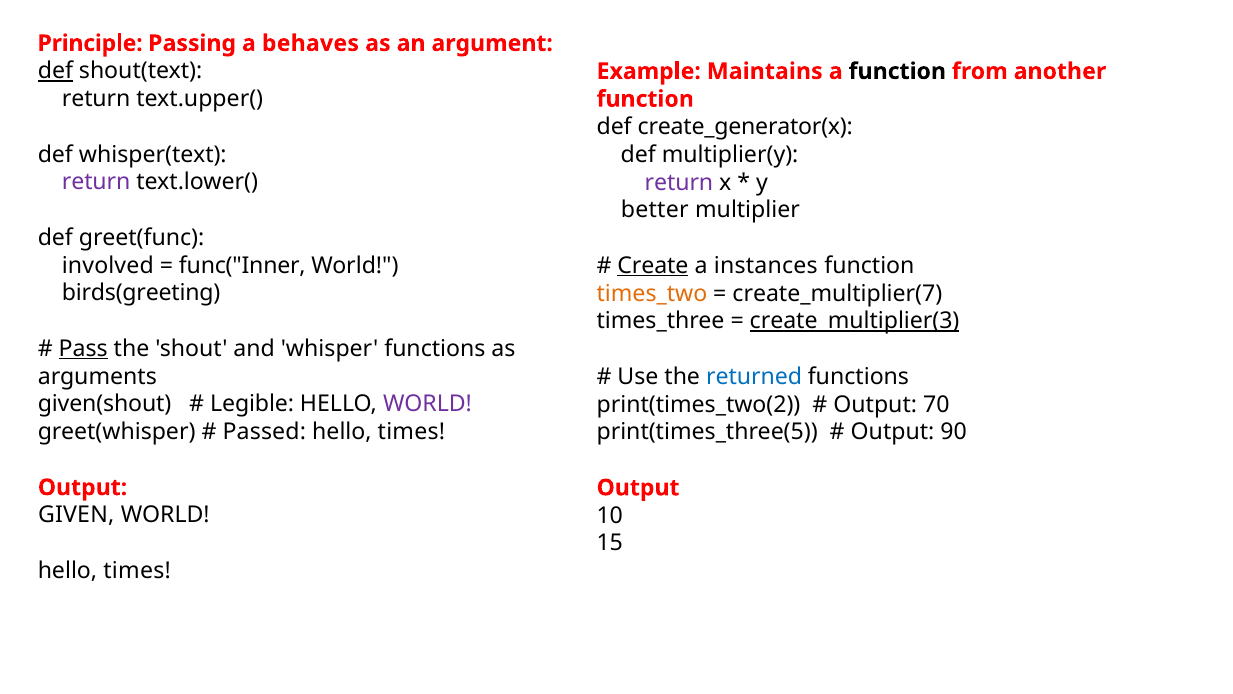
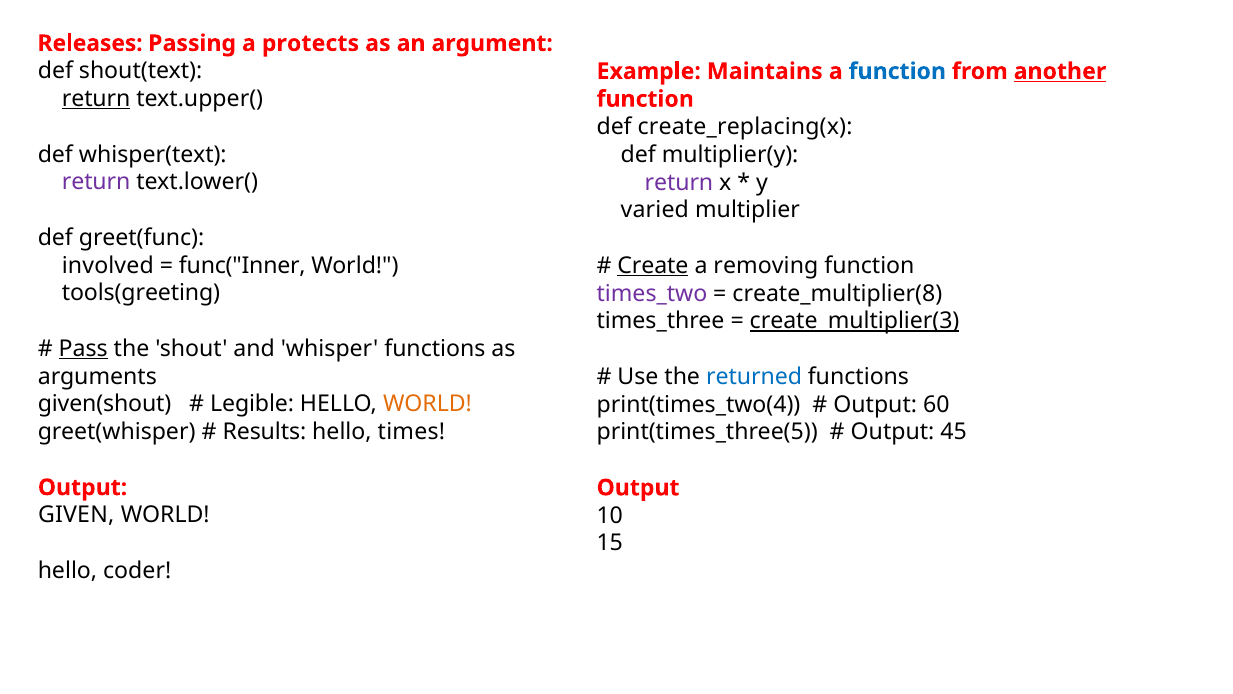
Principle: Principle -> Releases (90, 43)
behaves: behaves -> protects (310, 43)
def underline: present -> none (55, 71)
function colour: black -> blue (897, 71)
another underline: none -> present (1060, 71)
return underline: none -> present (96, 99)
create_generator(x: create_generator(x -> create_replacing(x (745, 127)
better: better -> varied (655, 210)
instances: instances -> removing (766, 265)
birds(greeting: birds(greeting -> tools(greeting (141, 293)
times_two colour: orange -> purple (652, 293)
create_multiplier(7: create_multiplier(7 -> create_multiplier(8 (837, 293)
WORLD colour: purple -> orange (427, 404)
print(times_two(2: print(times_two(2 -> print(times_two(4 (699, 404)
70: 70 -> 60 (936, 404)
Passed: Passed -> Results (264, 432)
90: 90 -> 45 (954, 432)
times: times -> coder (137, 570)
